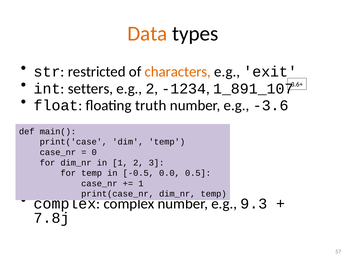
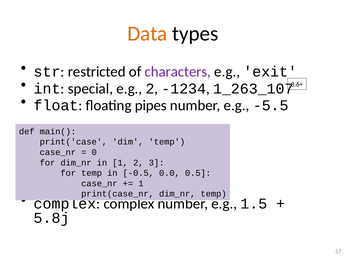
characters colour: orange -> purple (178, 72)
setters: setters -> special (90, 88)
1_891_107: 1_891_107 -> 1_263_107 (253, 88)
truth: truth -> pipes (151, 105)
-3.6: -3.6 -> -5.5 (271, 105)
9.3: 9.3 -> 1.5 (254, 203)
7.8j: 7.8j -> 5.8j (52, 218)
